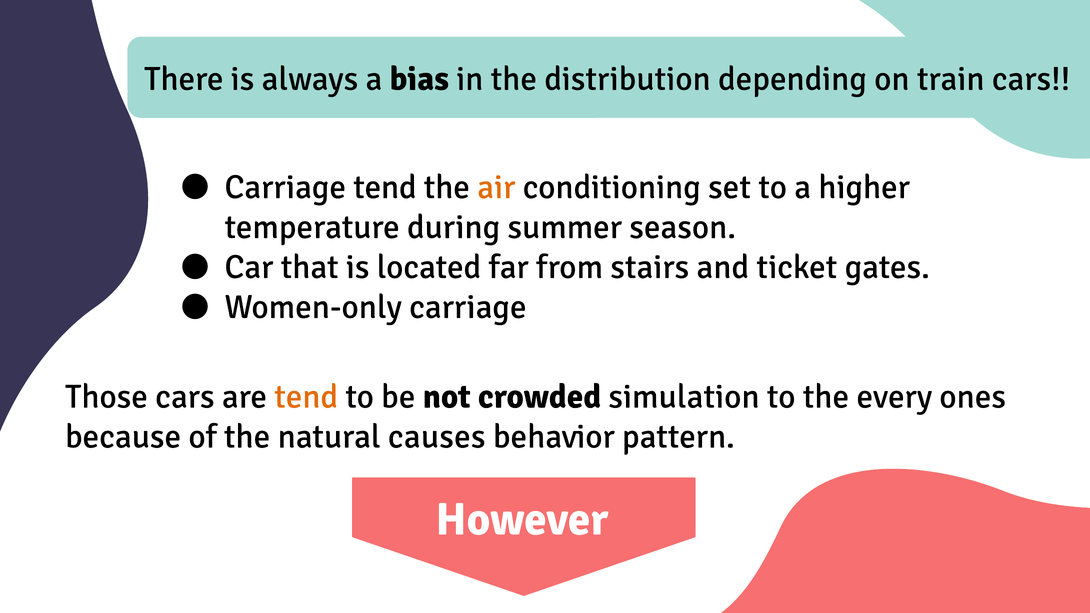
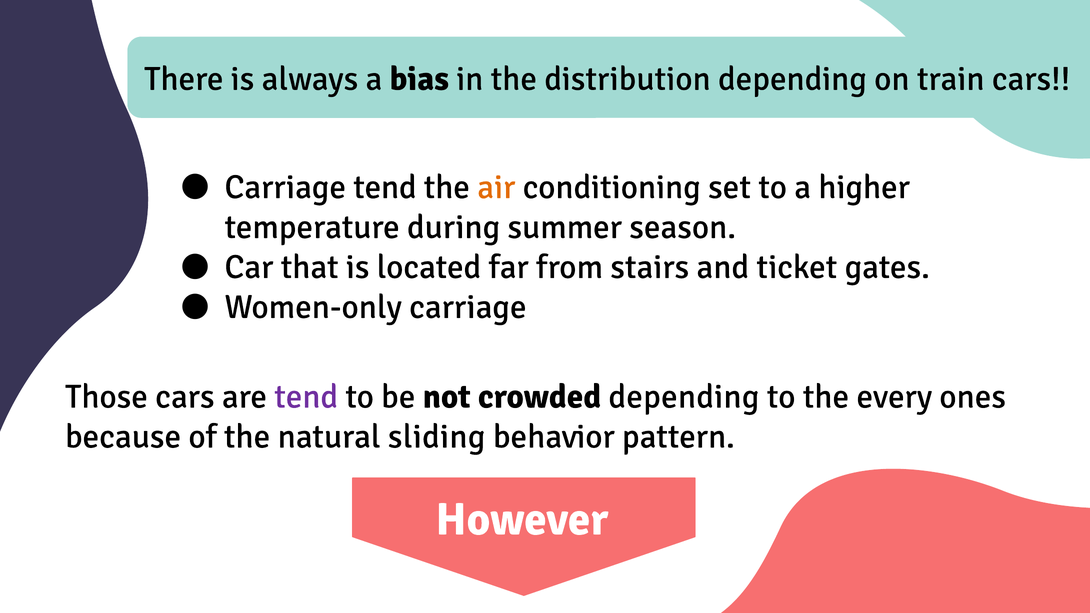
tend colour: orange -> purple (306, 397)
crowded simulation: simulation -> depending (684, 397)
causes: causes -> sliding (437, 437)
